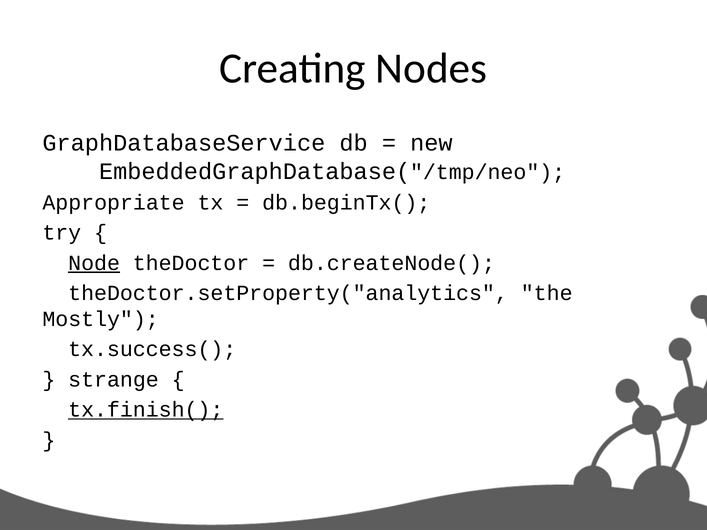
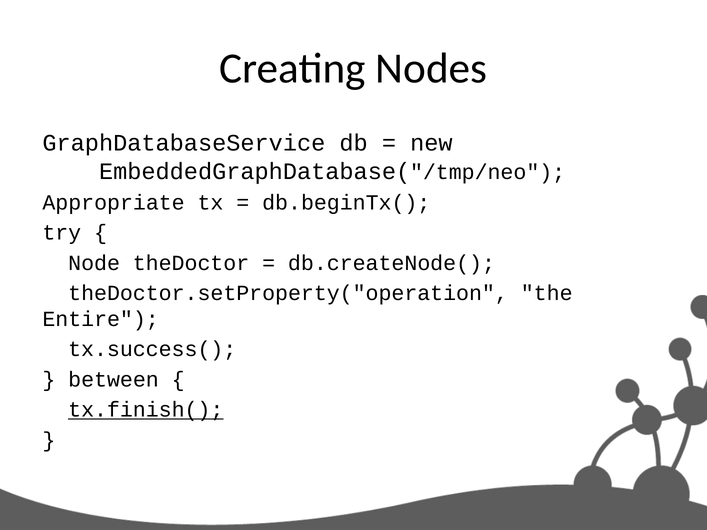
Node underline: present -> none (94, 263)
theDoctor.setProperty("analytics: theDoctor.setProperty("analytics -> theDoctor.setProperty("operation (288, 293)
Mostly: Mostly -> Entire (101, 319)
strange: strange -> between (114, 380)
